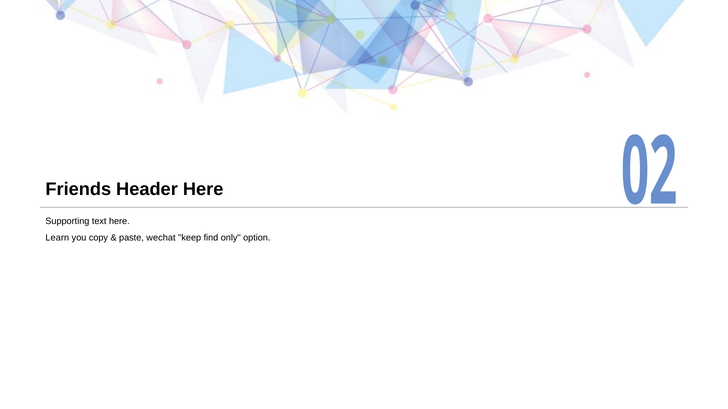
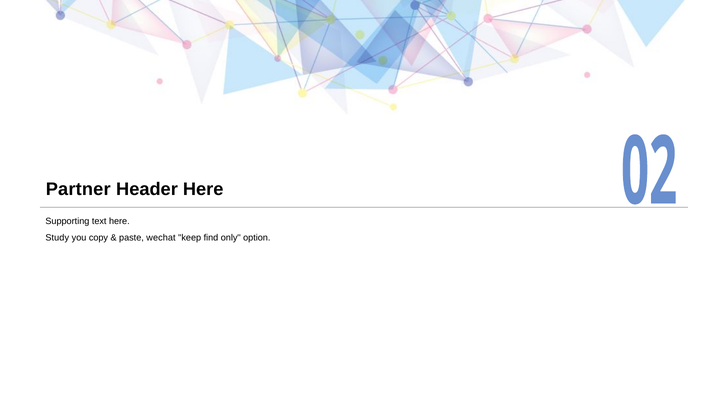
Friends: Friends -> Partner (78, 190)
Learn: Learn -> Study (57, 238)
